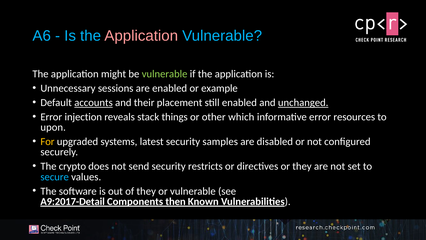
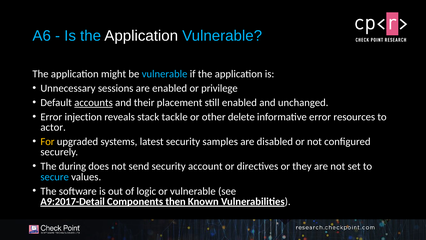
Application colour: pink -> white (141, 36)
vulnerable colour: light green -> light blue (165, 74)
example: example -> privilege (219, 88)
unchanged underline: present -> none (303, 102)
things: things -> tackle (175, 117)
which: which -> delete (241, 117)
upon: upon -> actor (53, 127)
crypto: crypto -> during (72, 166)
restricts: restricts -> account (205, 166)
of they: they -> logic (146, 191)
